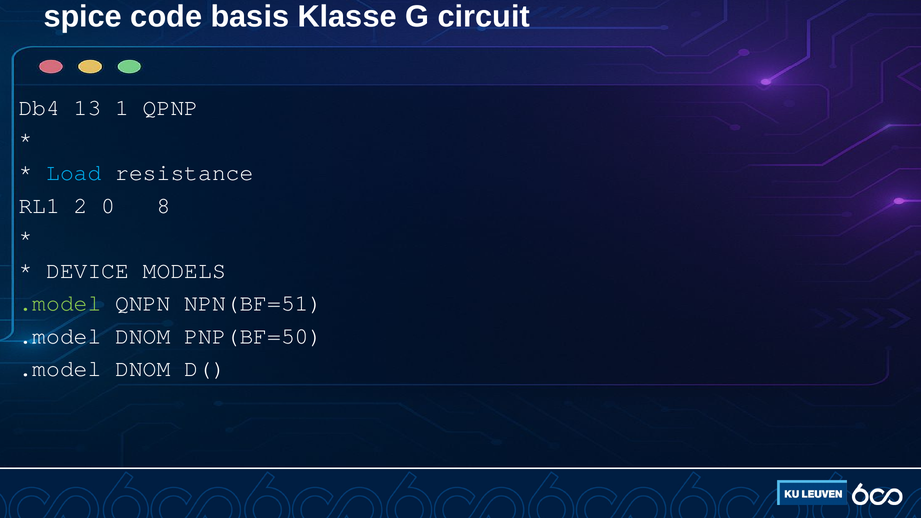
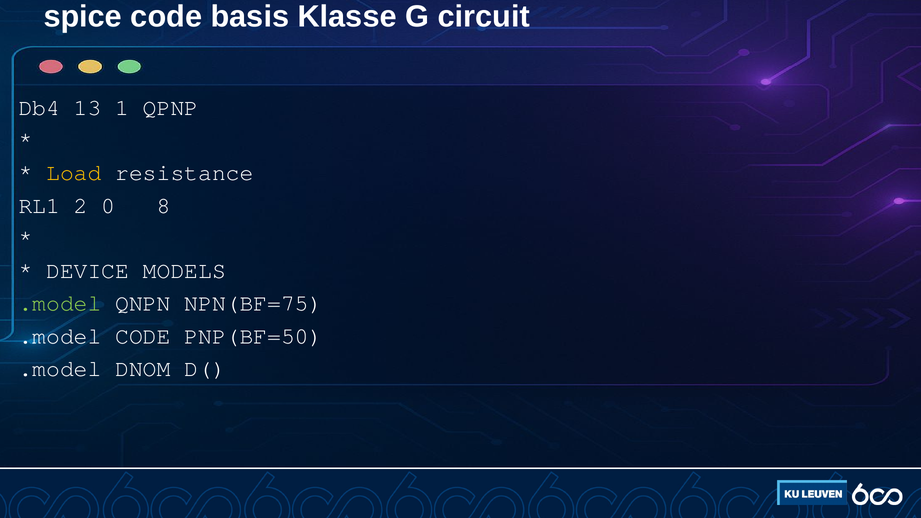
Load colour: light blue -> yellow (74, 173)
NPN(BF=51: NPN(BF=51 -> NPN(BF=75 (253, 303)
DNOM: DNOM -> CODE (143, 336)
